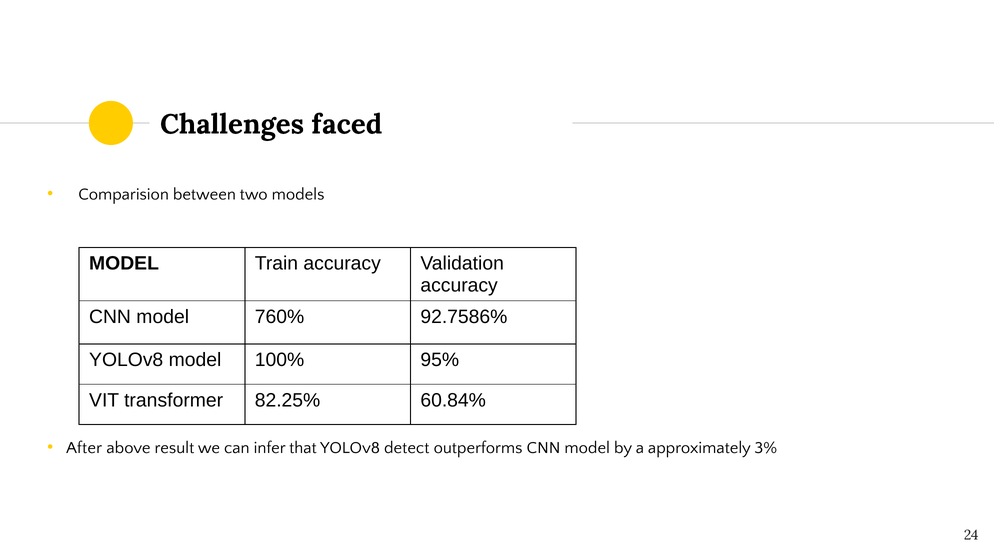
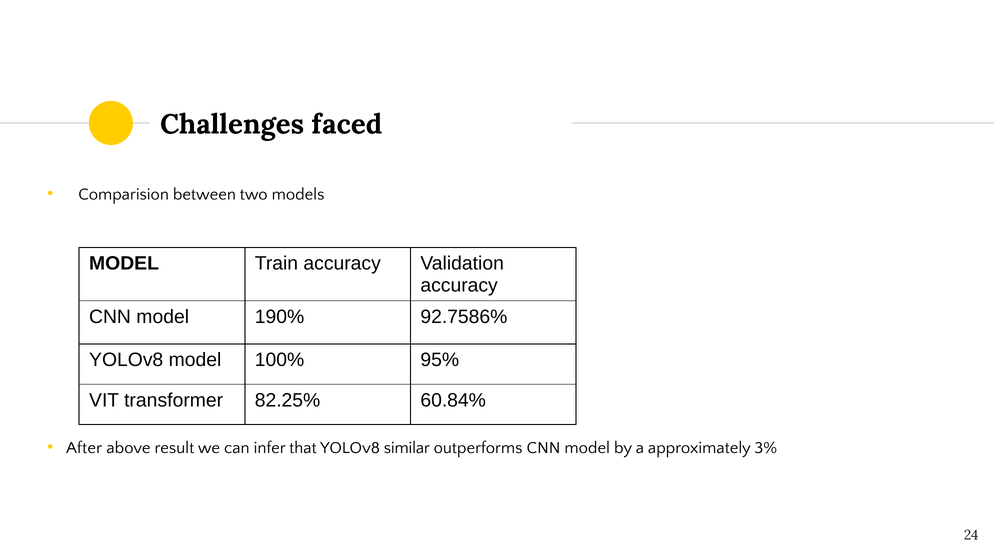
760%: 760% -> 190% (279, 317)
detect: detect -> similar (407, 448)
